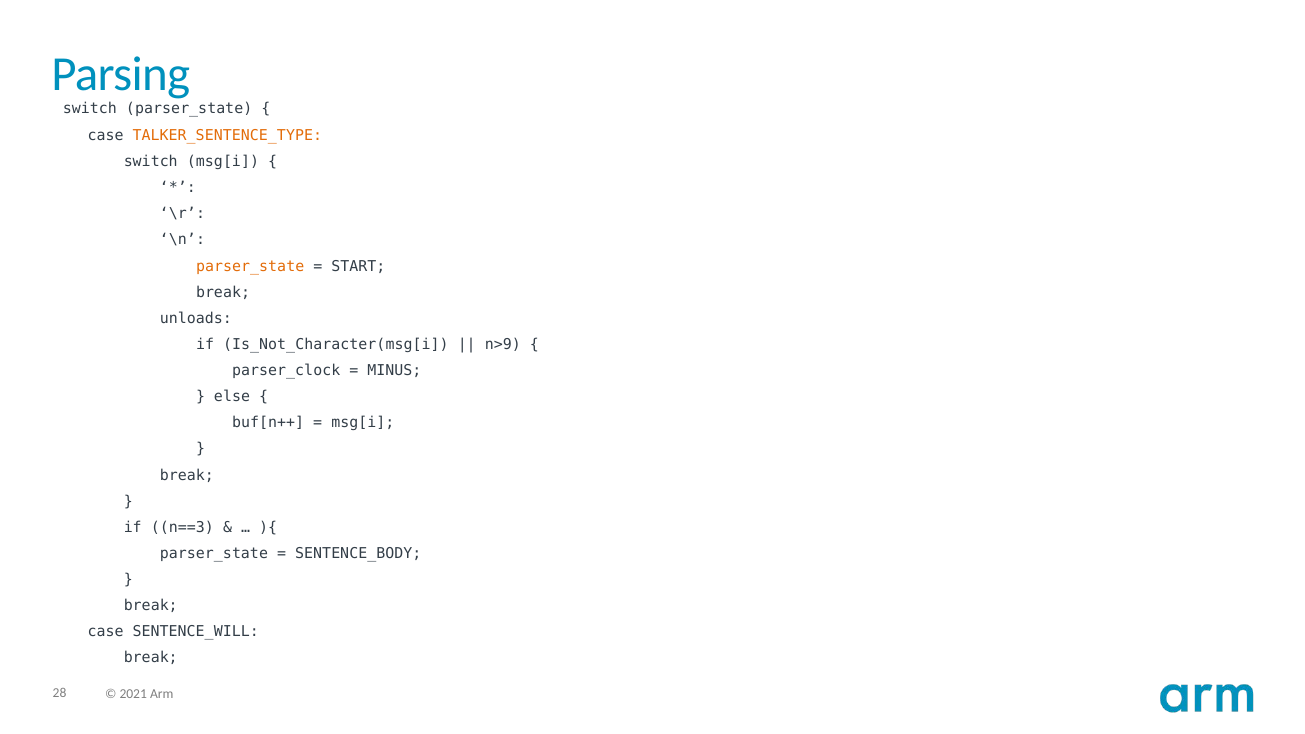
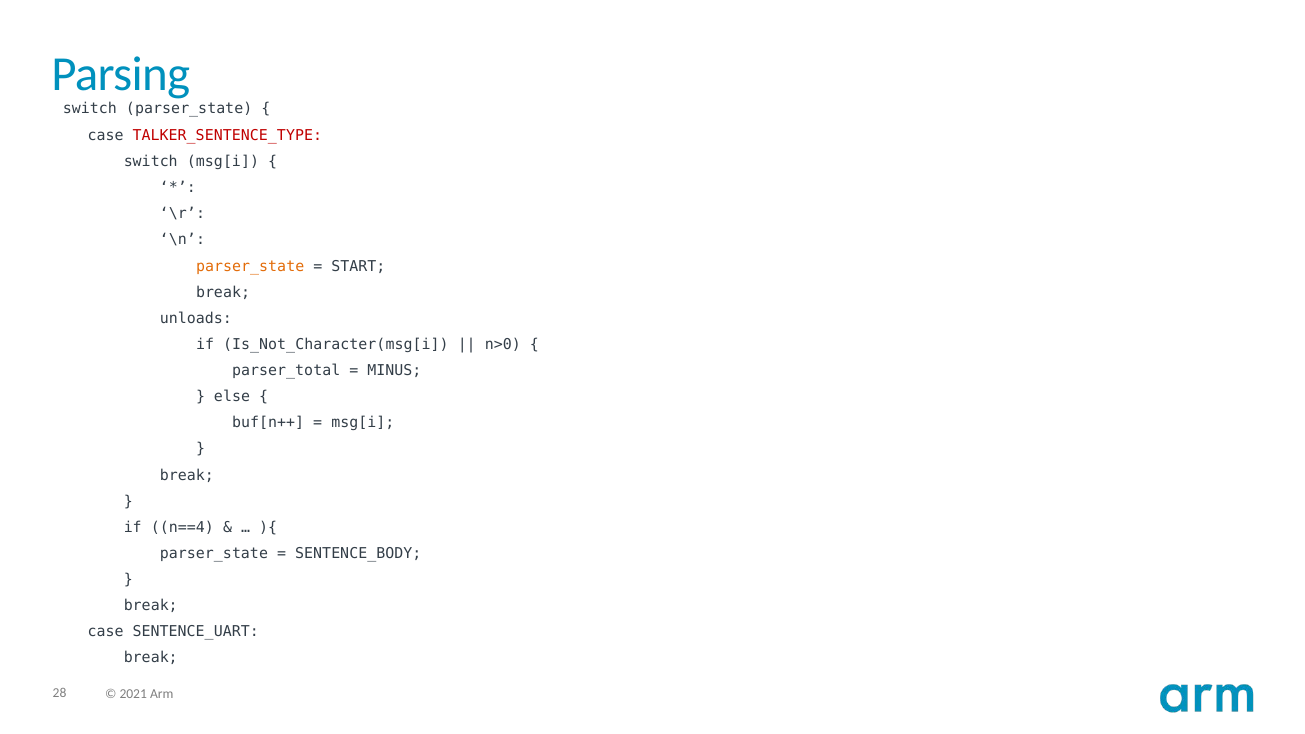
TALKER_SENTENCE_TYPE colour: orange -> red (227, 136)
n>9: n>9 -> n>0 (503, 345)
parser_clock: parser_clock -> parser_total (286, 371)
n==3: n==3 -> n==4 (182, 527)
SENTENCE_WILL: SENTENCE_WILL -> SENTENCE_UART (196, 632)
